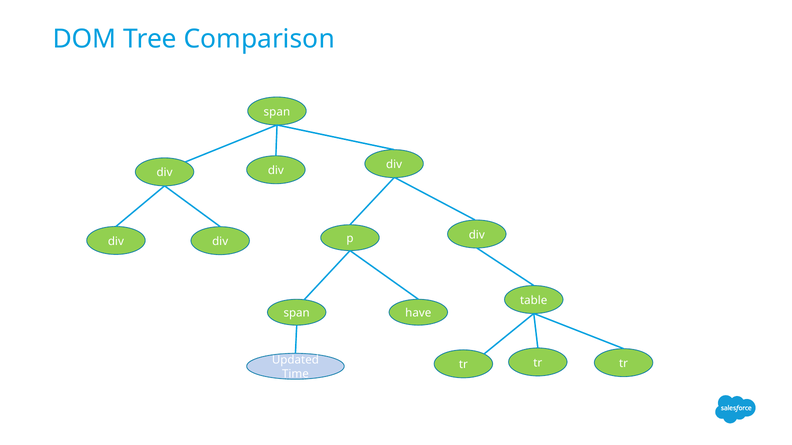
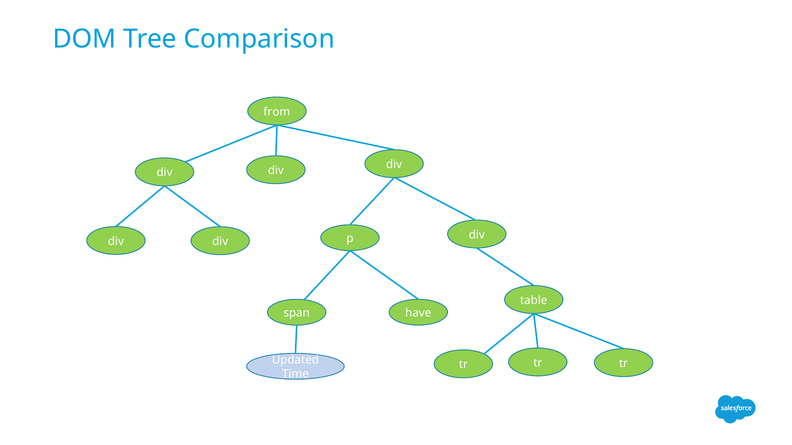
span: span -> from (277, 112)
